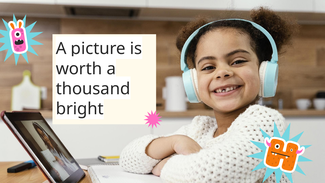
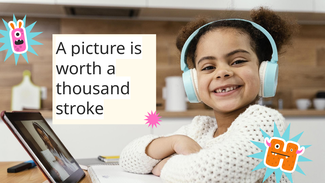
bright: bright -> stroke (80, 109)
